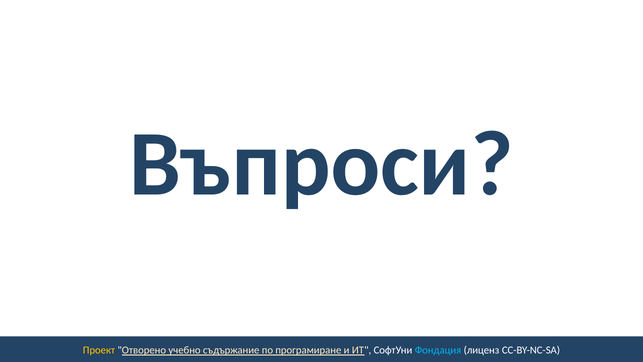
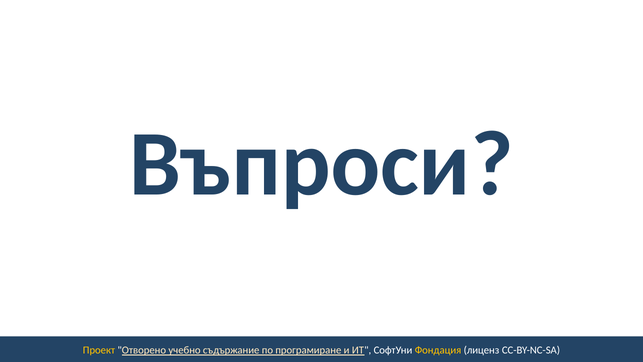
Фондация colour: light blue -> yellow (438, 350)
